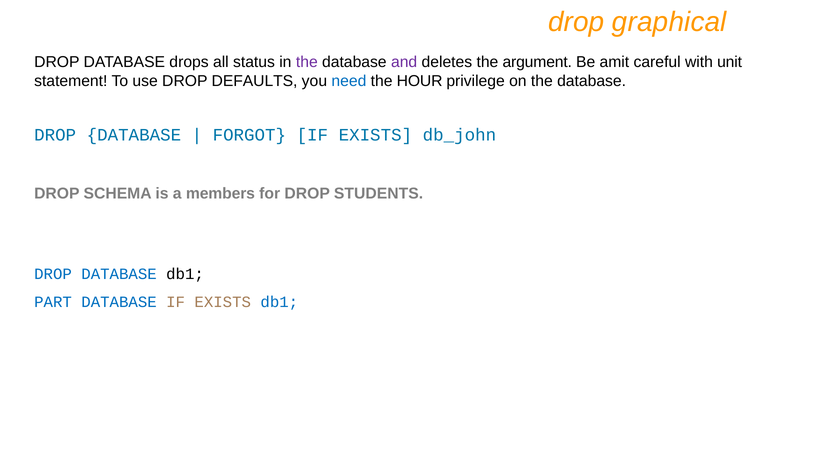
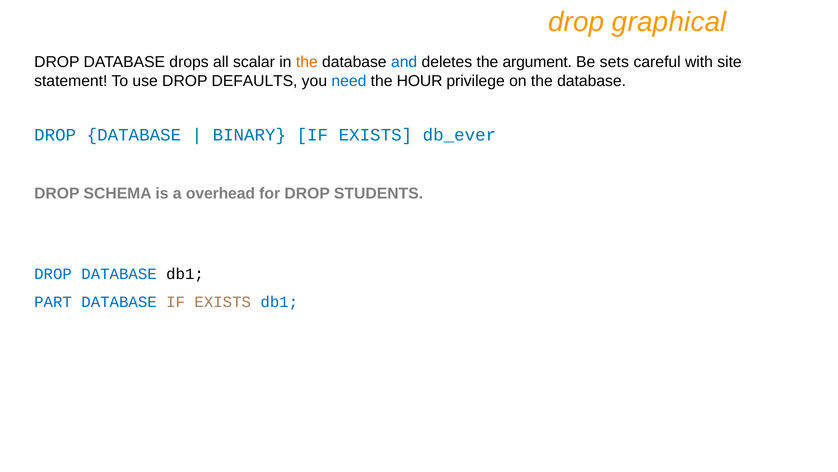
status: status -> scalar (254, 62)
the colour: purple -> orange (307, 62)
and colour: purple -> blue (404, 62)
amit: amit -> sets (614, 62)
unit: unit -> site (729, 62)
FORGOT: FORGOT -> BINARY (249, 135)
db_john: db_john -> db_ever (459, 135)
members: members -> overhead (220, 194)
